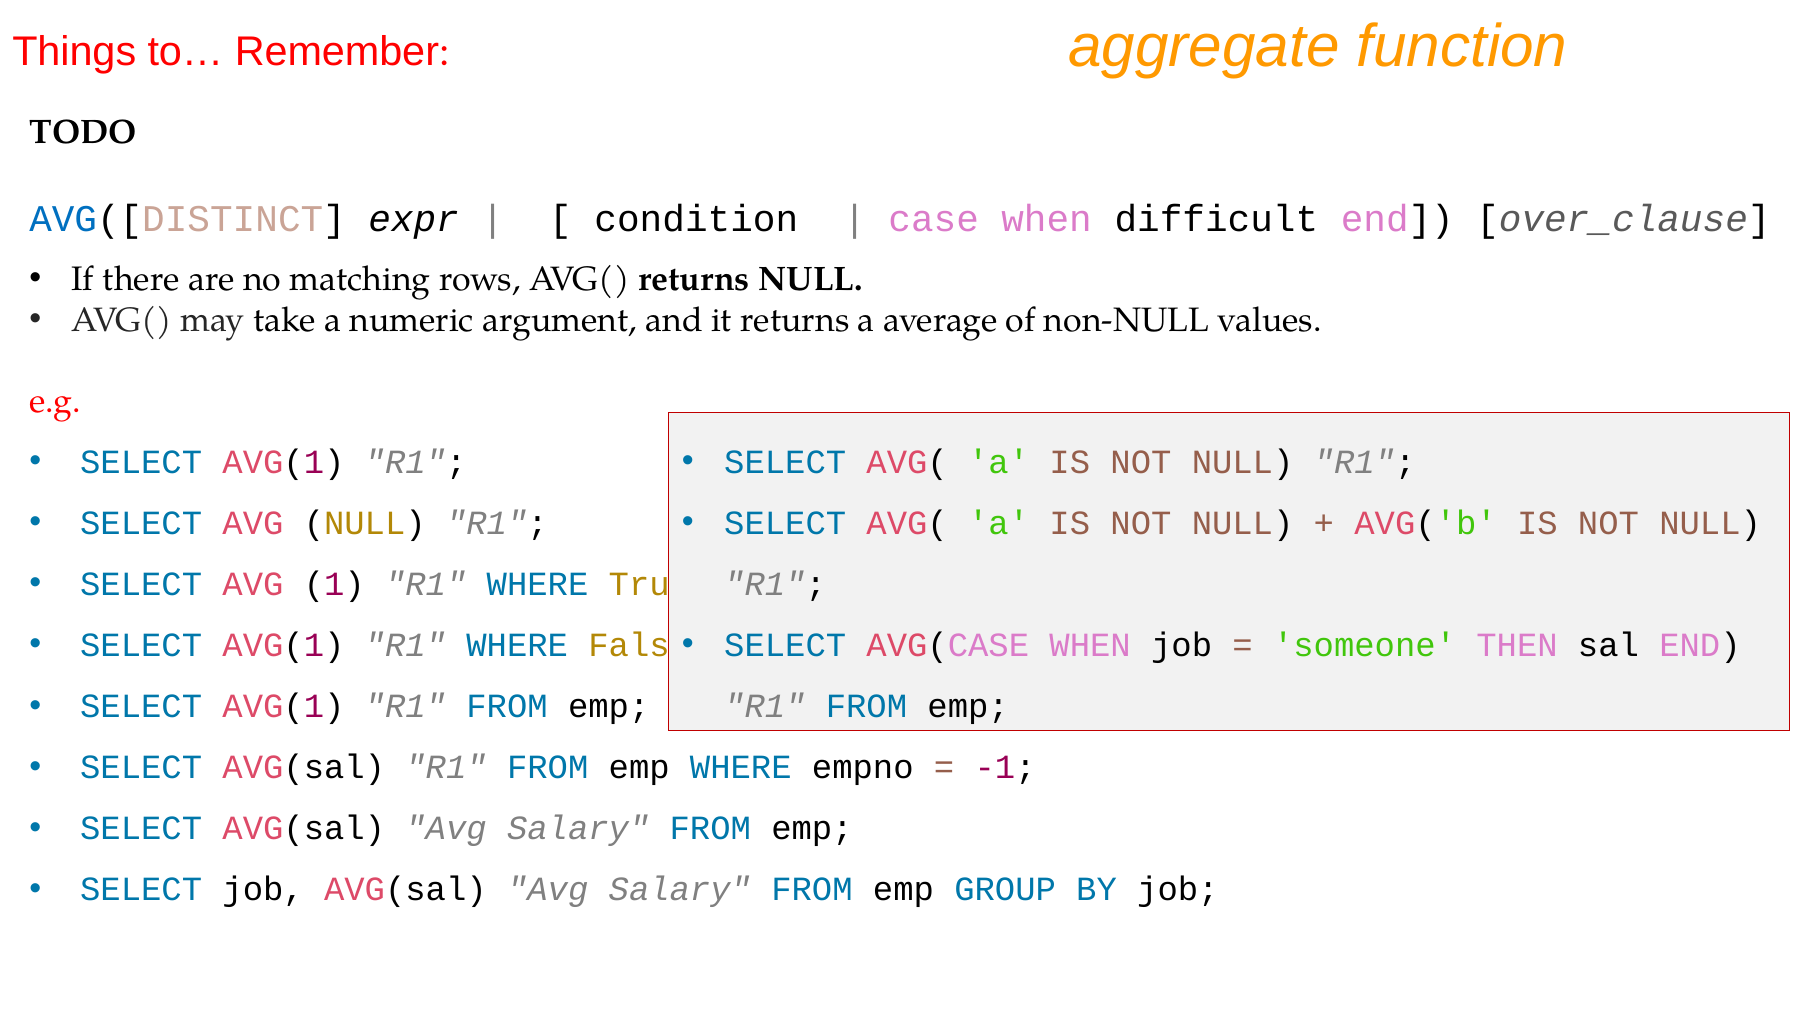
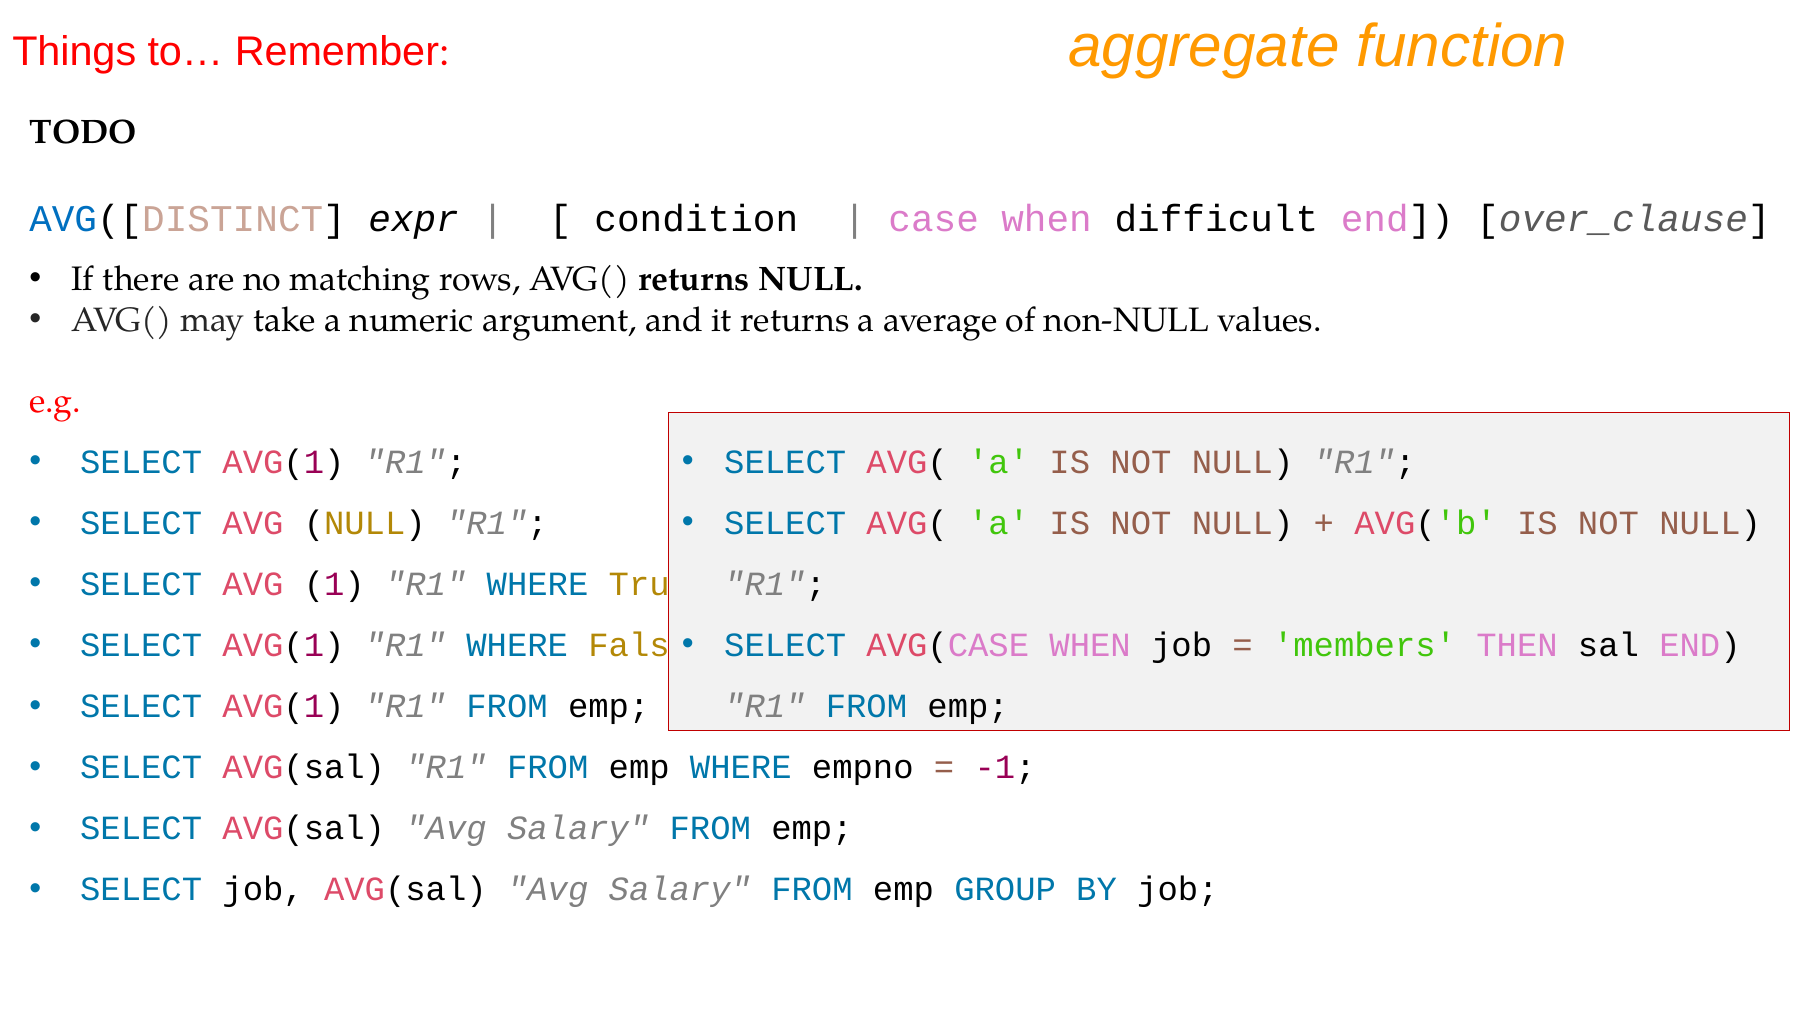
someone: someone -> members (1365, 645)
